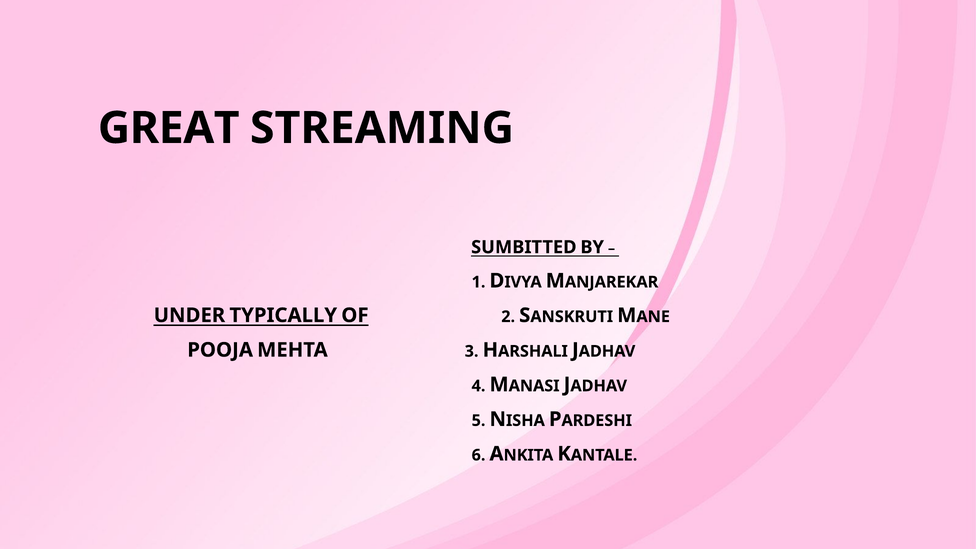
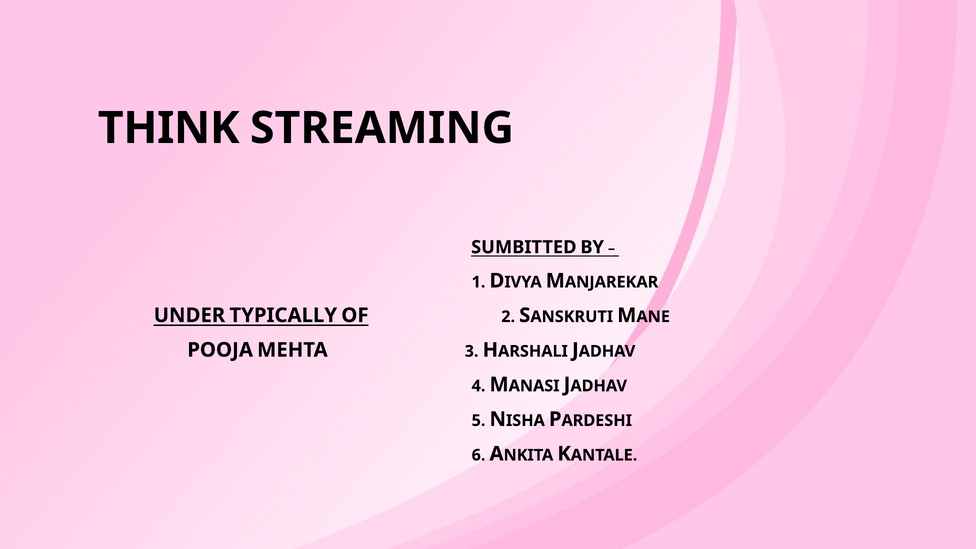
GREAT: GREAT -> THINK (169, 128)
